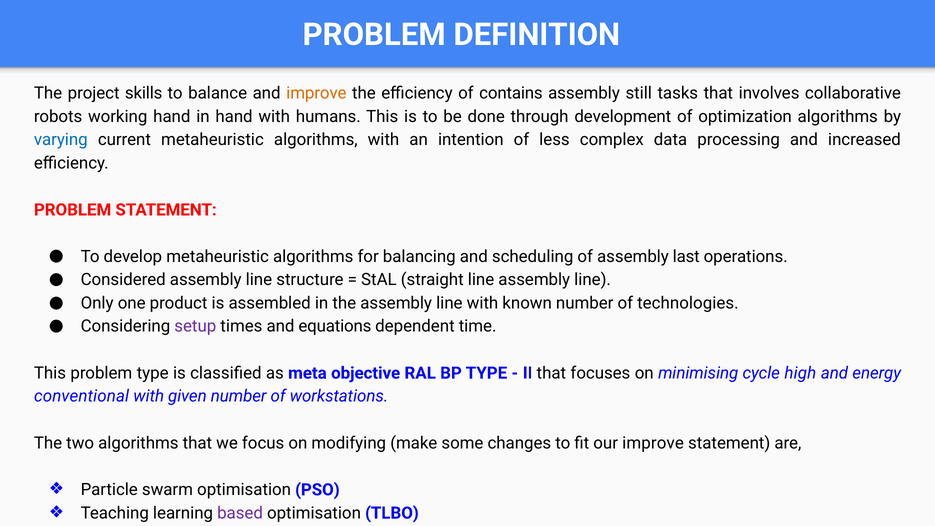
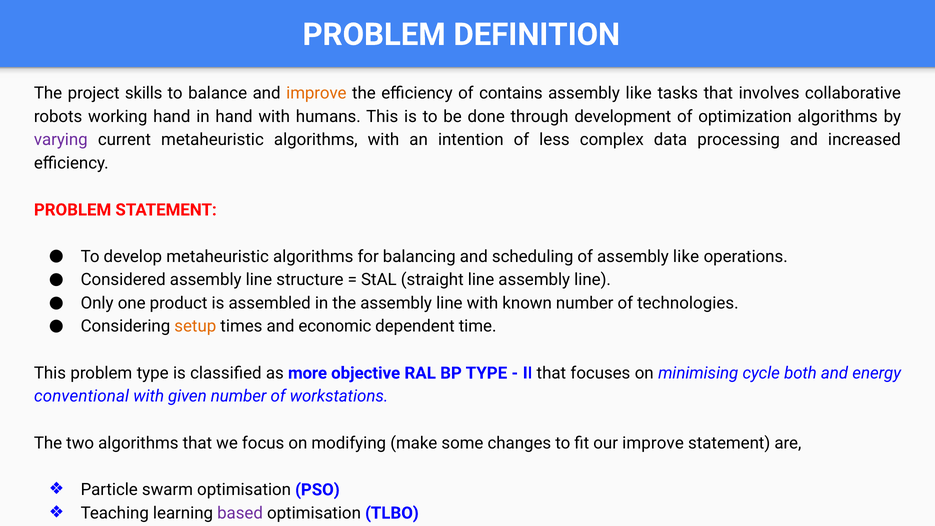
still: still -> like (639, 93)
varying colour: blue -> purple (61, 140)
of assembly last: last -> like (686, 256)
setup colour: purple -> orange (195, 326)
equations: equations -> economic (335, 326)
meta: meta -> more (308, 373)
high: high -> both (800, 373)
